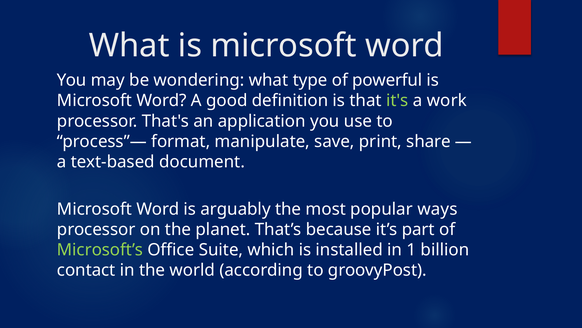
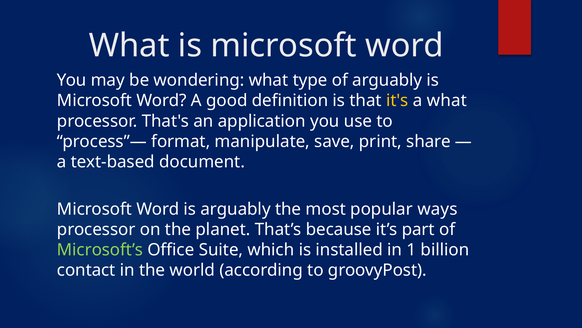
of powerful: powerful -> arguably (387, 80)
it's colour: light green -> yellow (397, 100)
a work: work -> what (447, 100)
